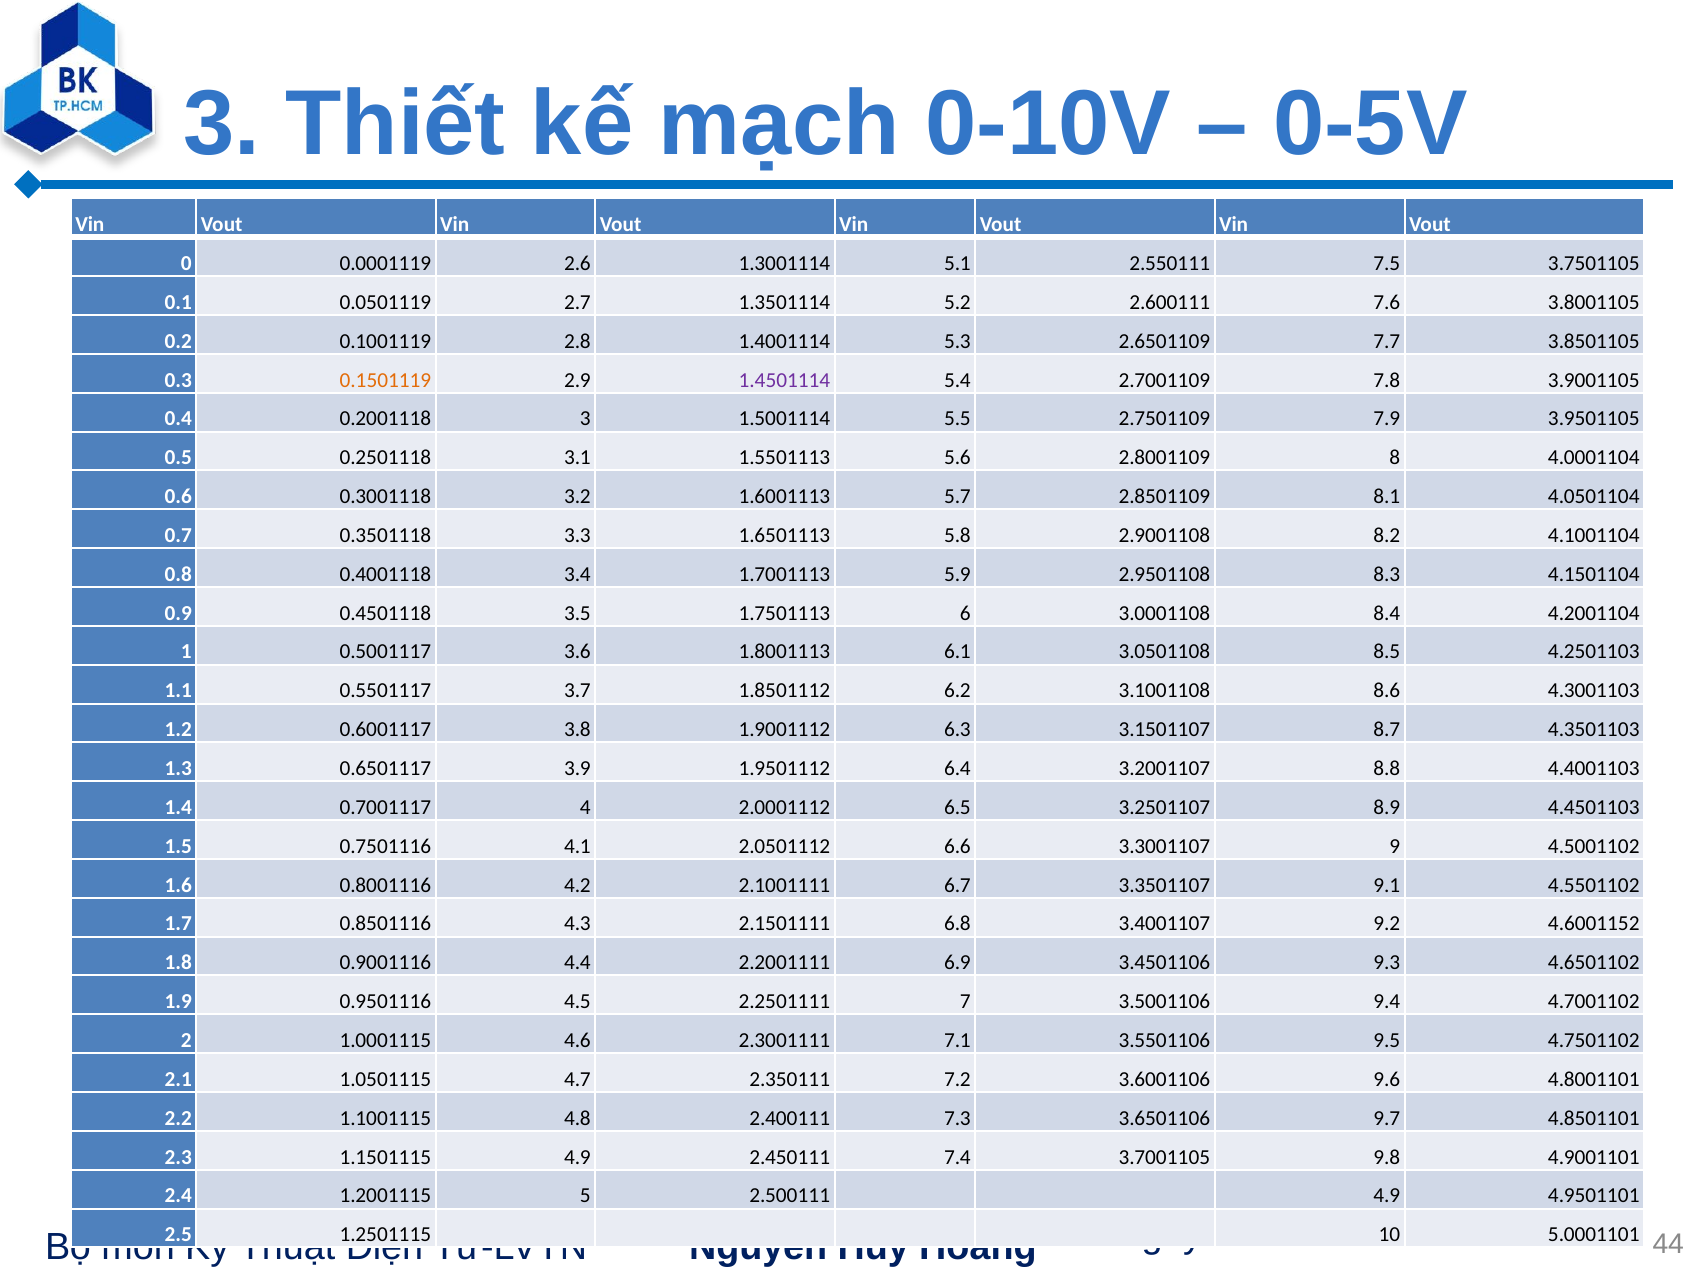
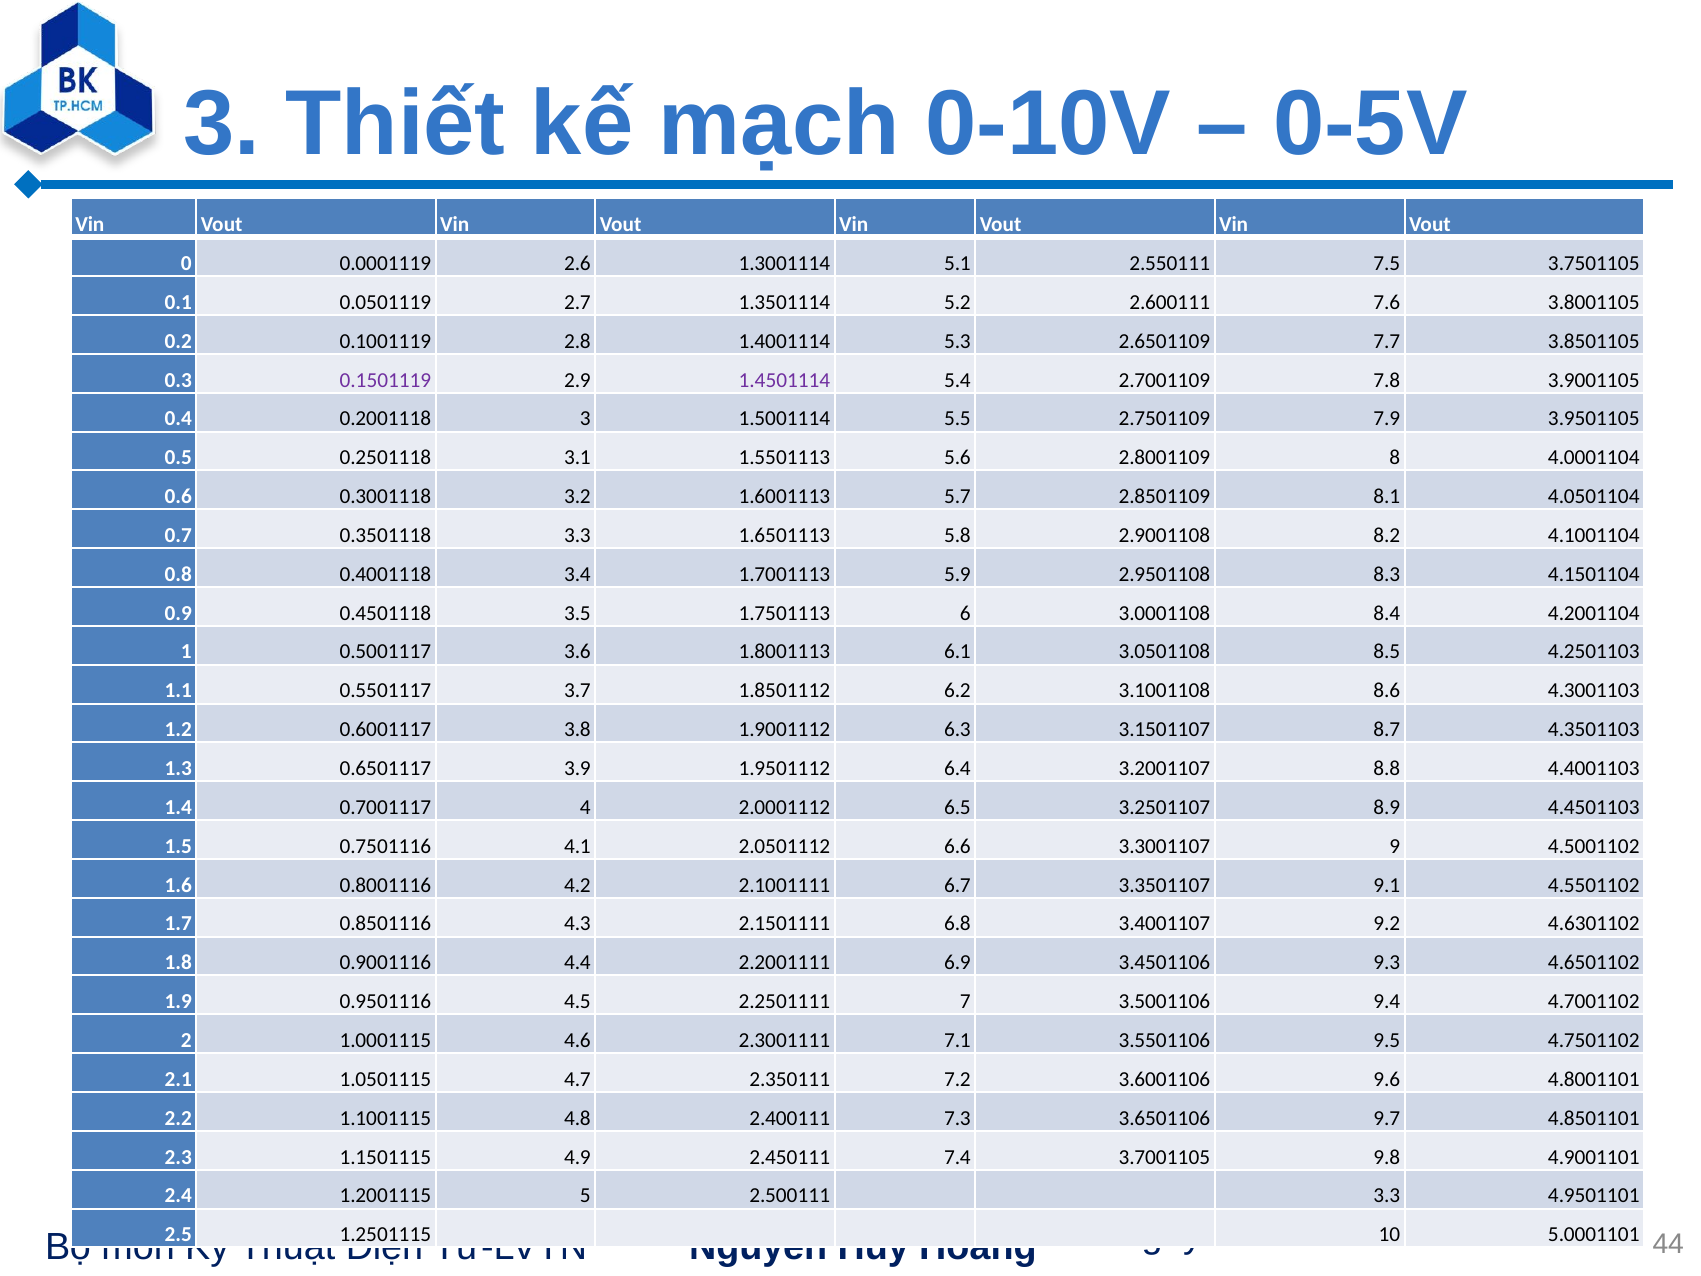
0.1501119 colour: orange -> purple (385, 380)
4.6001152: 4.6001152 -> 4.6301102 (1594, 924)
2.500111 4.9: 4.9 -> 3.3 (1387, 1196)
